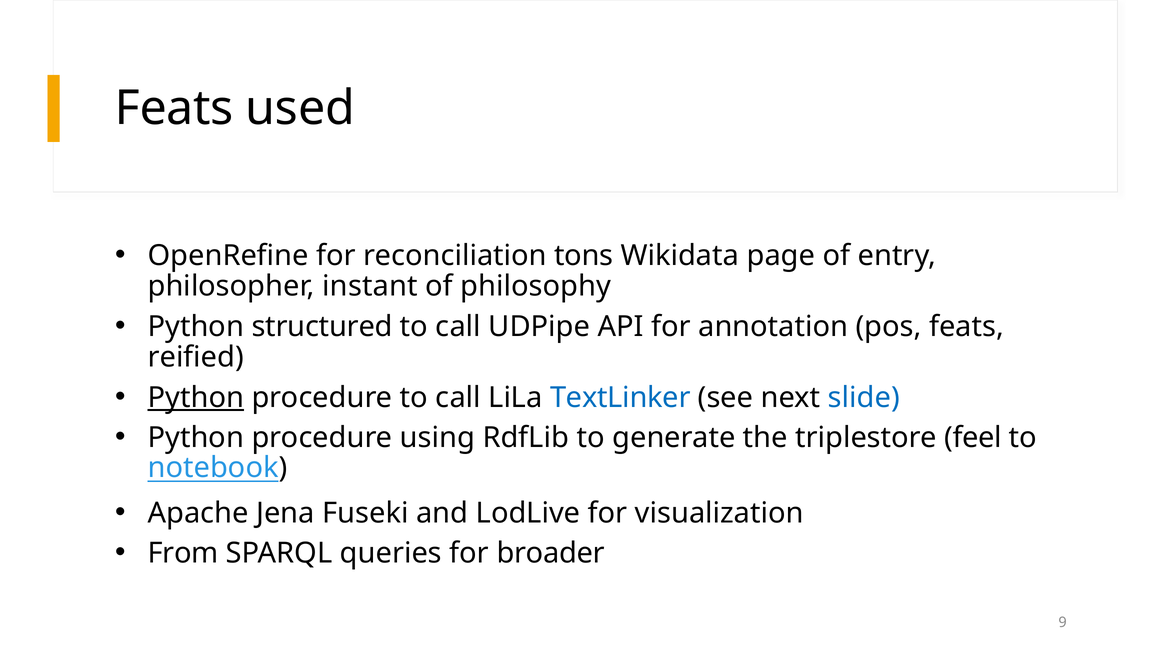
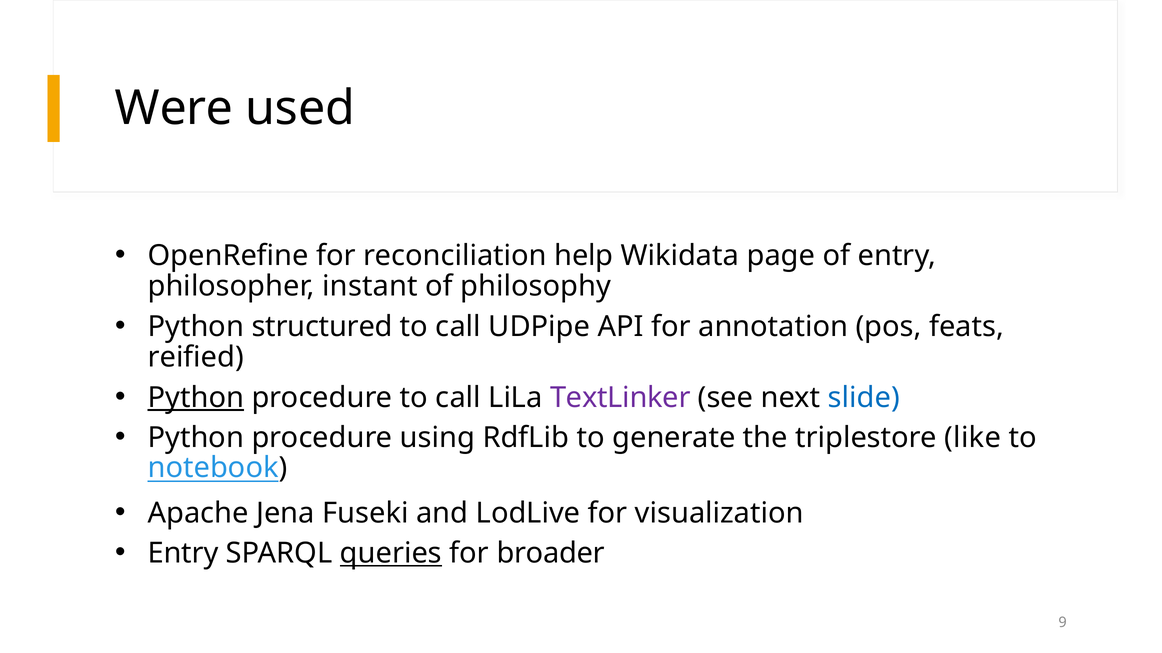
Feats: Feats -> Were (174, 108)
tons: tons -> help (584, 256)
TextLinker colour: blue -> purple (620, 398)
feel: feel -> like (973, 438)
From: From -> Entry (183, 554)
queries underline: none -> present (391, 554)
